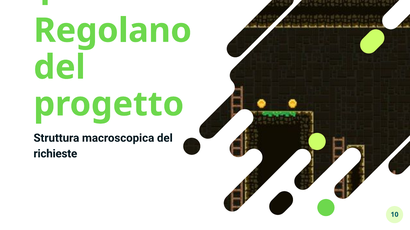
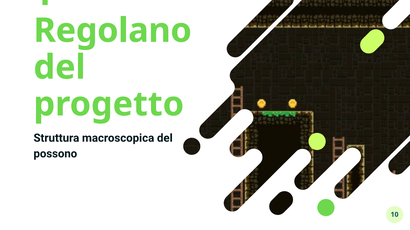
richieste: richieste -> possono (55, 154)
